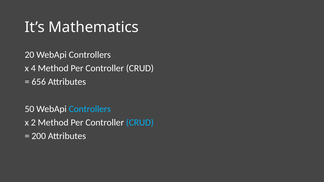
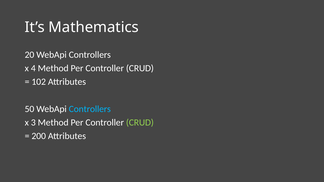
656: 656 -> 102 (39, 82)
2: 2 -> 3 (33, 123)
CRUD colour: light blue -> light green (140, 123)
